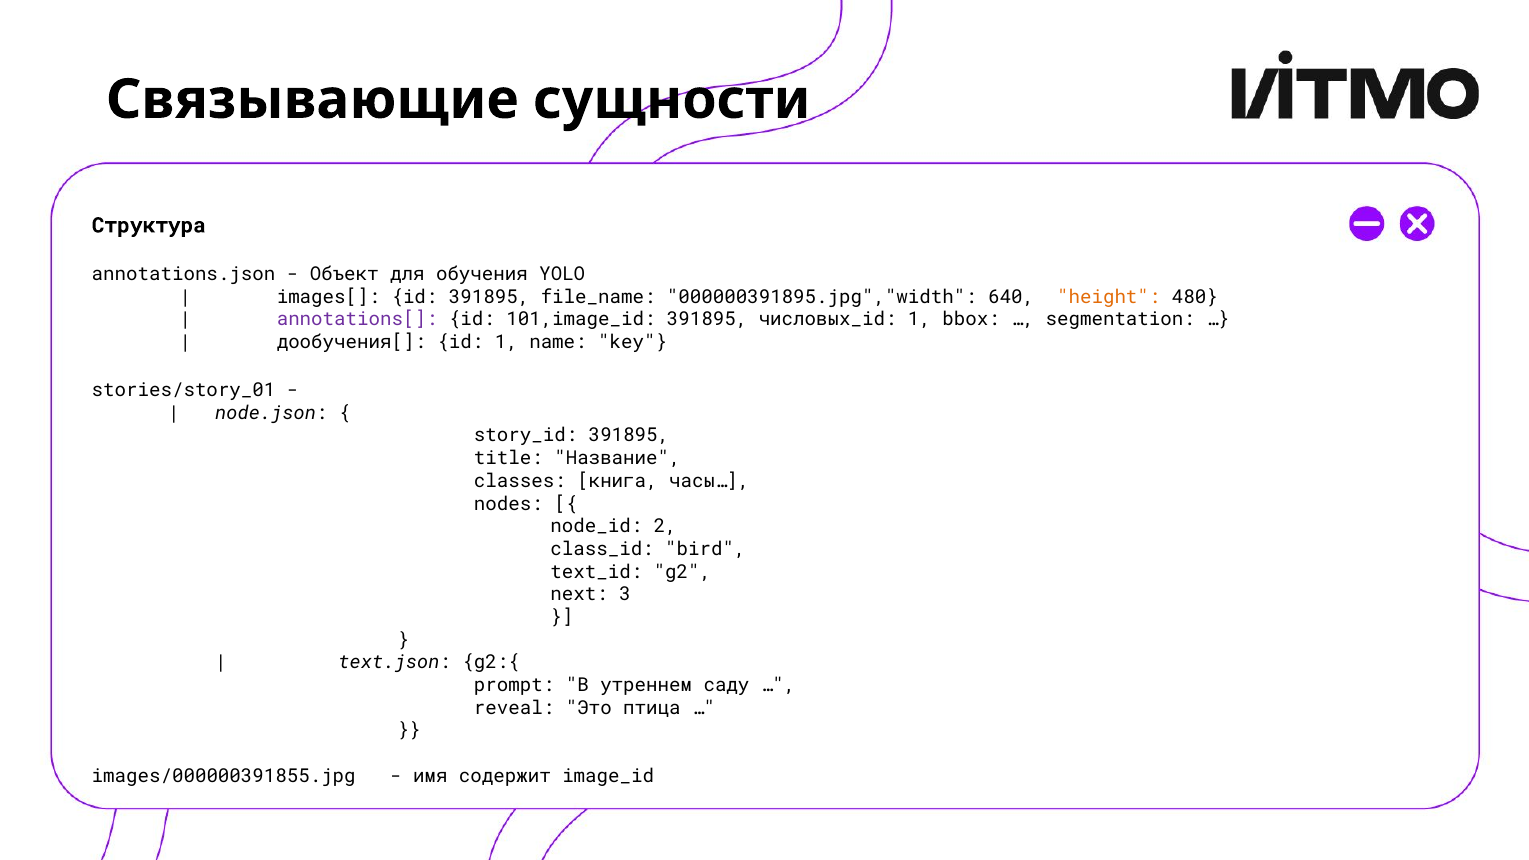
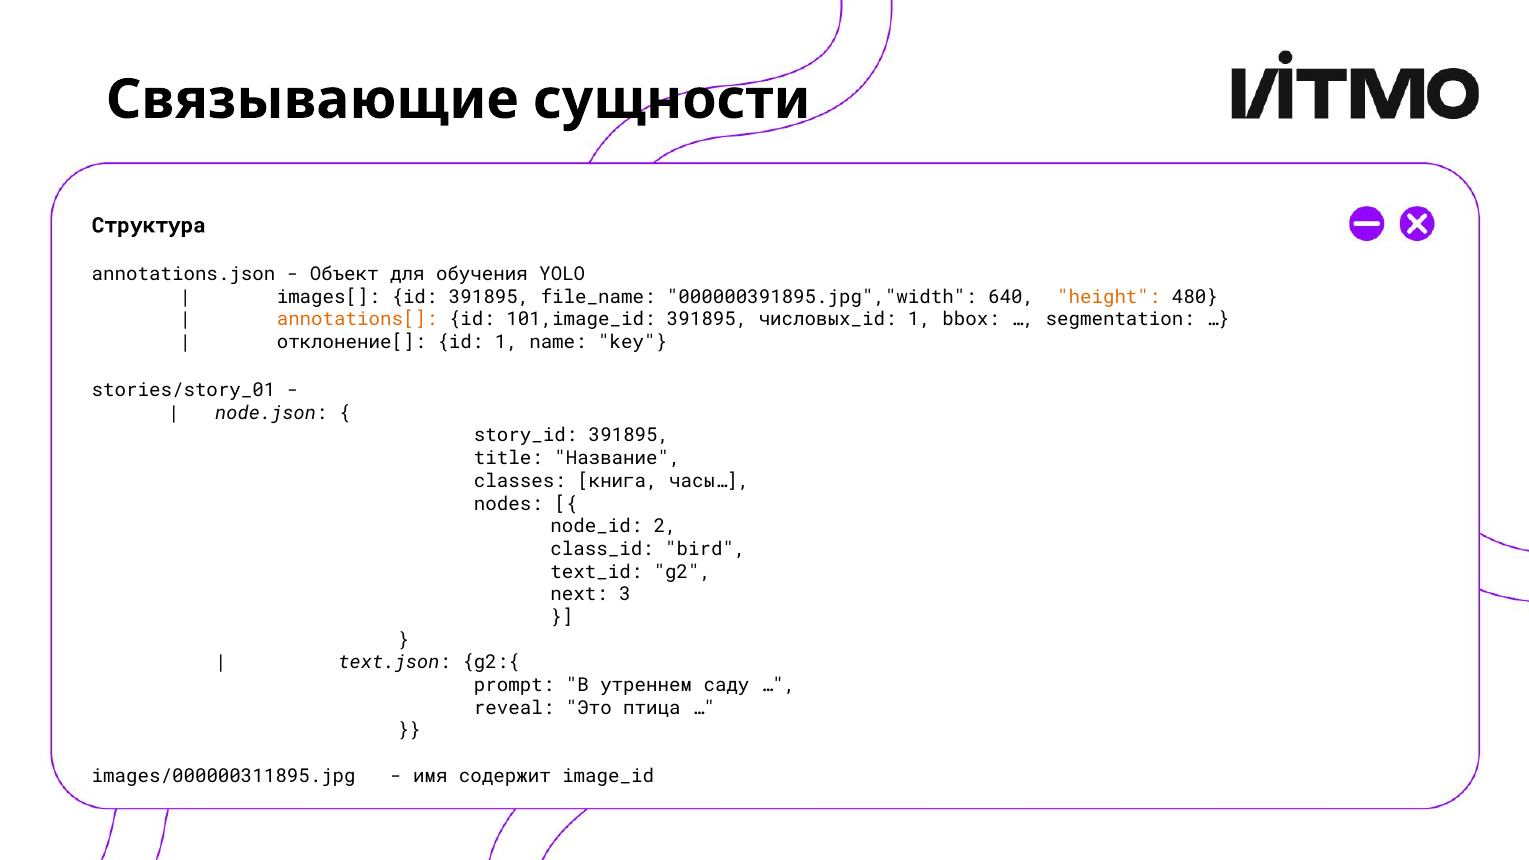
annotations[ colour: purple -> orange (357, 320)
дообучения[: дообучения[ -> отклонение[ (351, 342)
images/000000391855.jpg: images/000000391855.jpg -> images/000000311895.jpg (224, 776)
